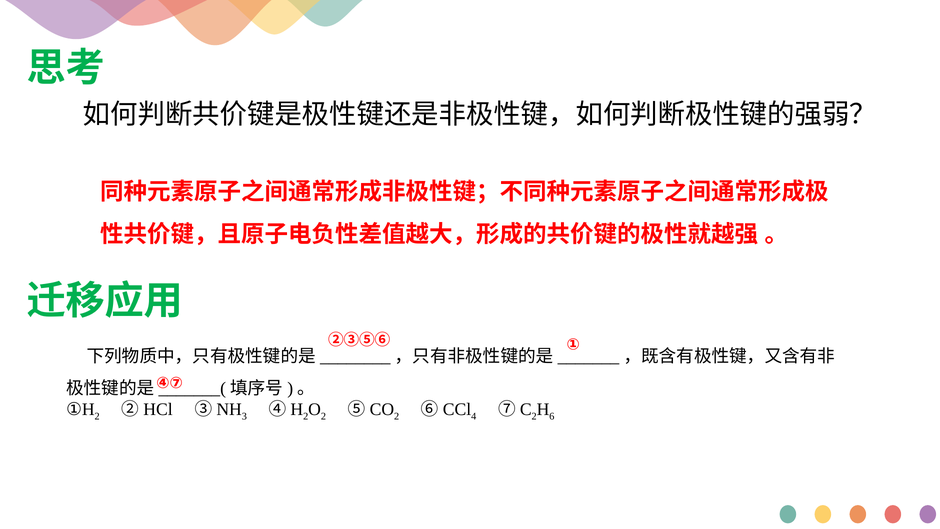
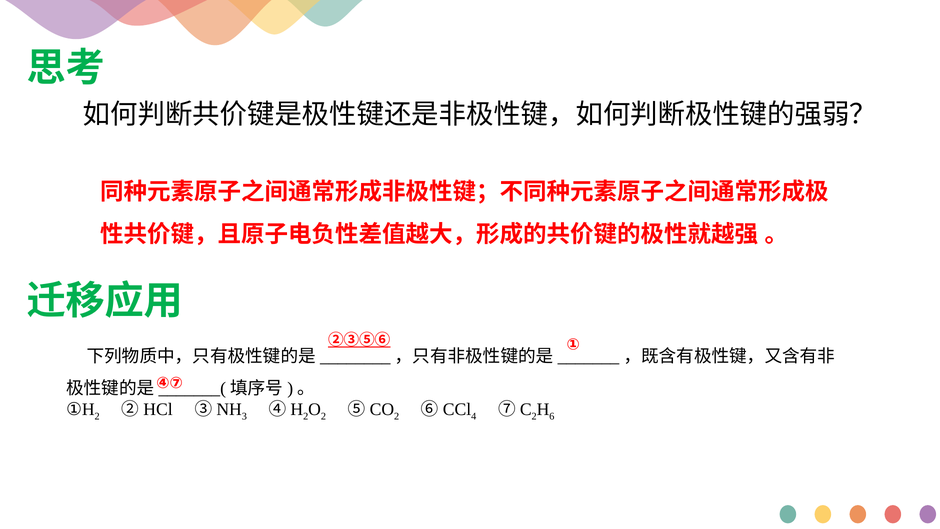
②③⑤⑥ underline: none -> present (359, 340)
